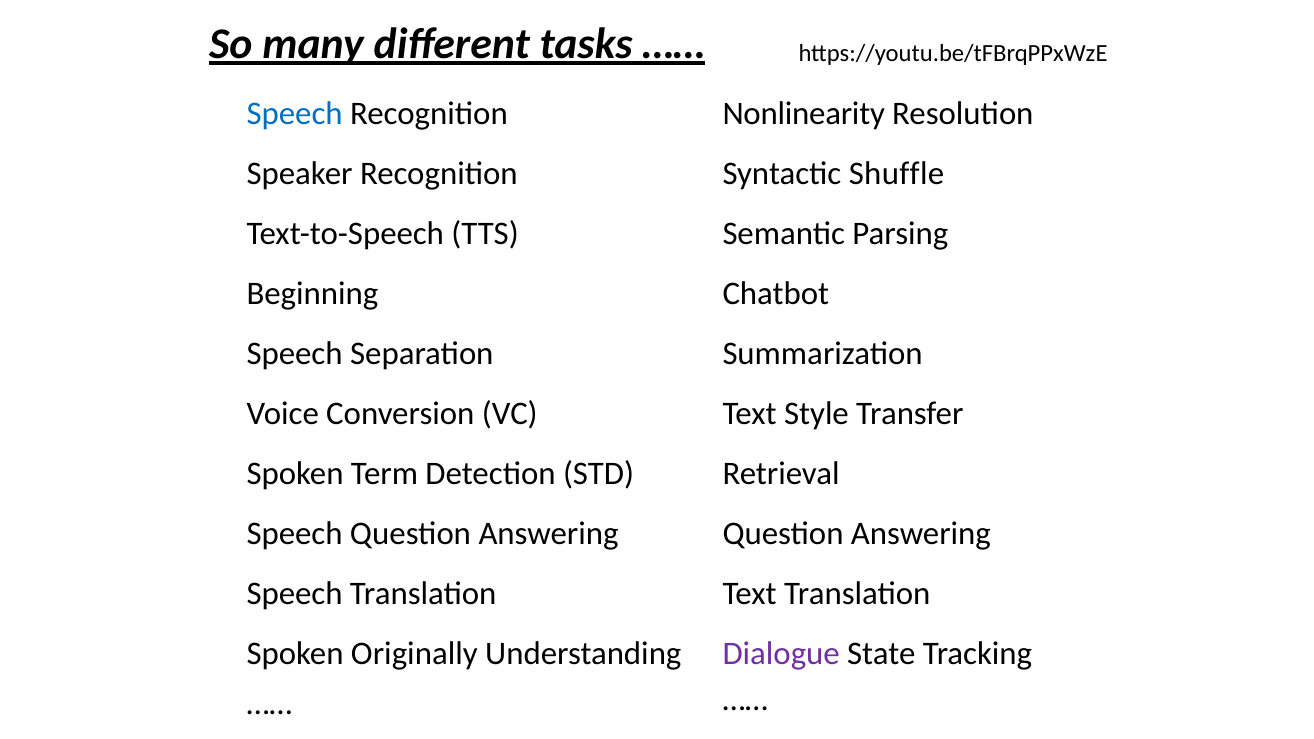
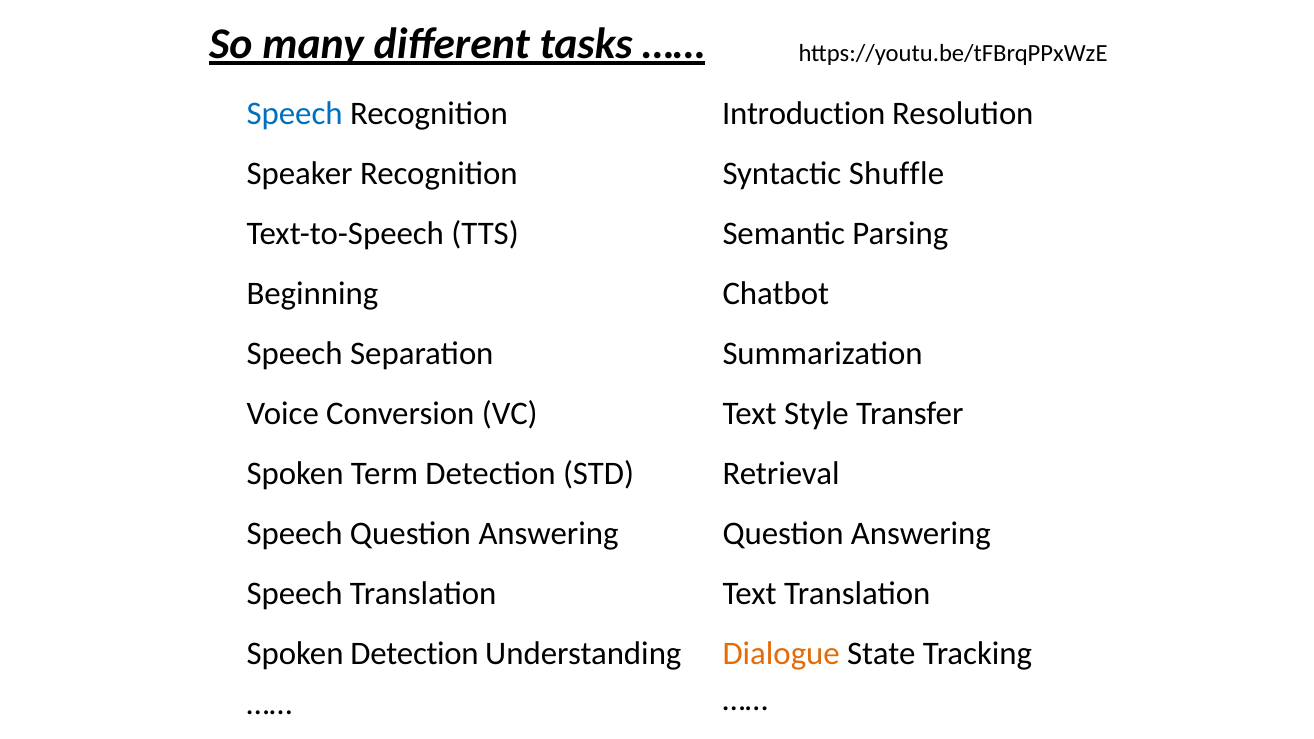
Nonlinearity: Nonlinearity -> Introduction (804, 114)
Spoken Originally: Originally -> Detection (415, 654)
Dialogue colour: purple -> orange (781, 654)
